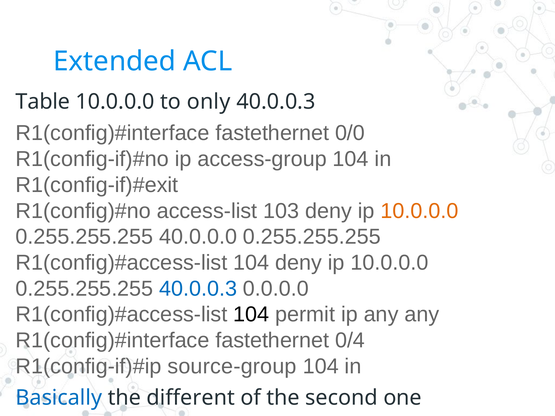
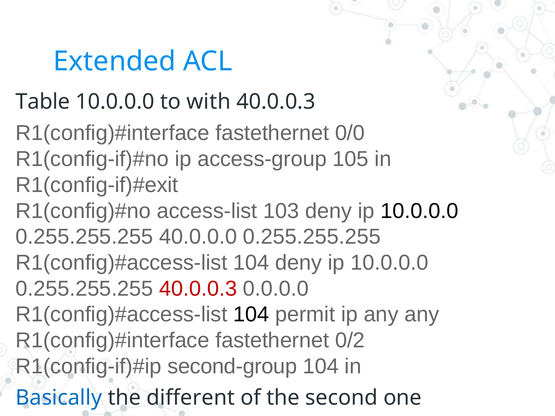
only: only -> with (209, 102)
access-group 104: 104 -> 105 (351, 159)
10.0.0.0 colour: orange -> black (419, 211)
40.0.0.3 colour: blue -> red (198, 289)
0/4: 0/4 -> 0/2 (350, 341)
source-group: source-group -> second-group (232, 367)
